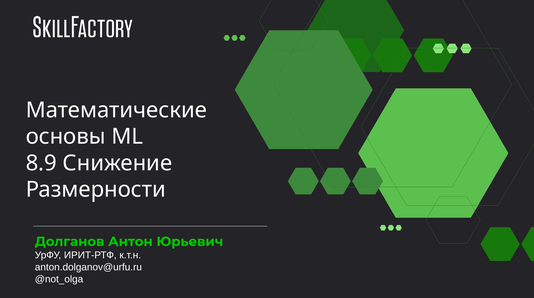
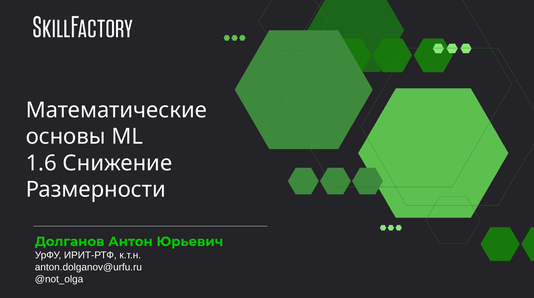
8.9: 8.9 -> 1.6 (41, 163)
